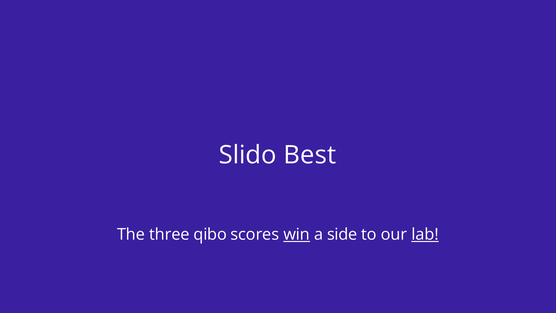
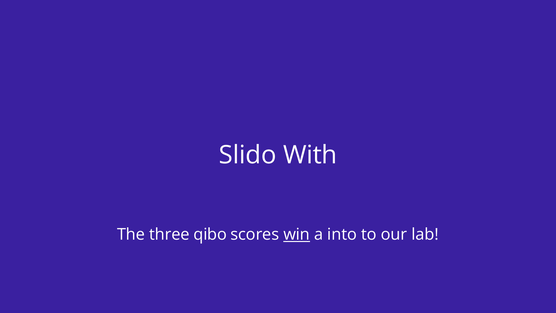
Best: Best -> With (310, 155)
side: side -> into (342, 234)
lab underline: present -> none (425, 234)
